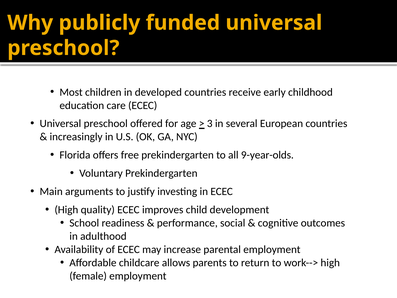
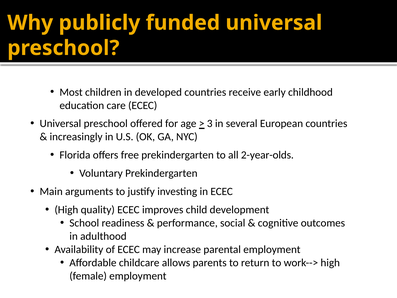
9-year-olds: 9-year-olds -> 2-year-olds (267, 155)
